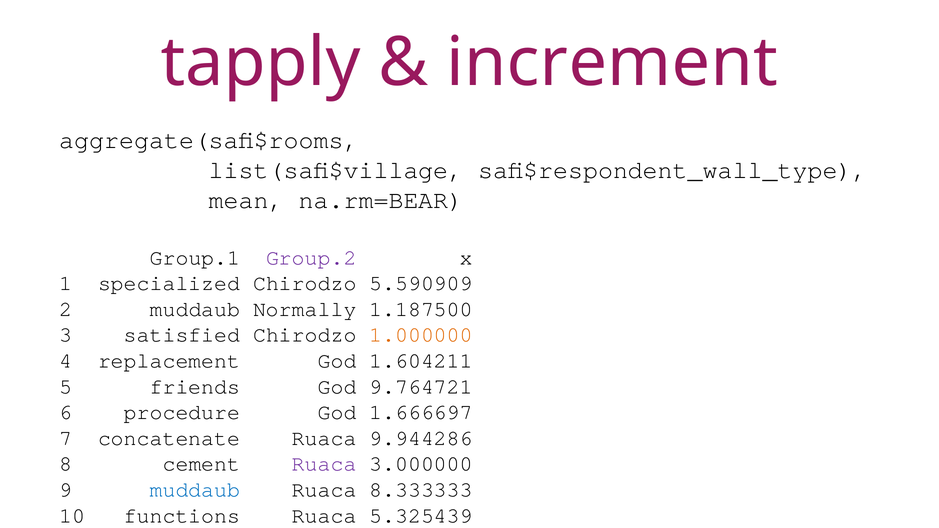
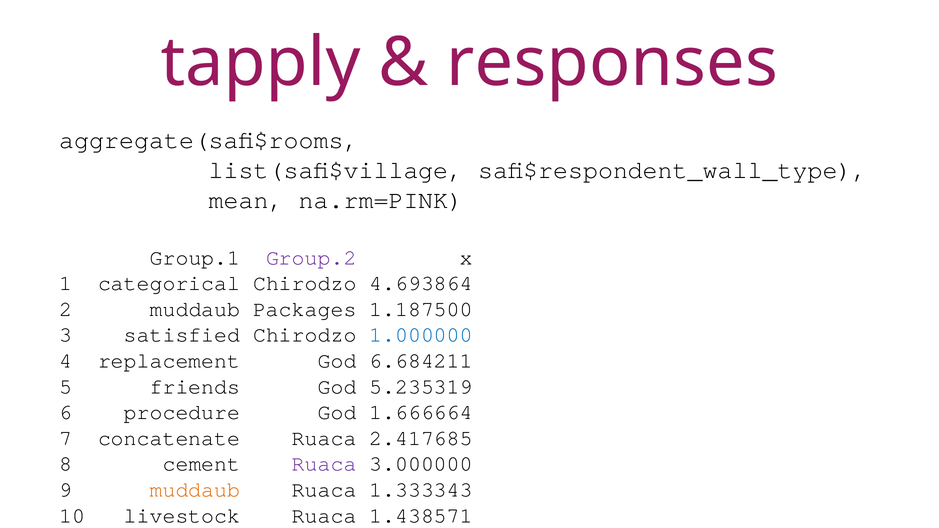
increment: increment -> responses (612, 62)
na.rm=BEAR: na.rm=BEAR -> na.rm=PINK (381, 200)
specialized: specialized -> categorical (169, 283)
5.590909: 5.590909 -> 4.693864 (421, 283)
Normally: Normally -> Packages (305, 309)
1.000000 colour: orange -> blue (421, 335)
1.604211: 1.604211 -> 6.684211 (421, 361)
9.764721: 9.764721 -> 5.235319 (421, 387)
1.666697: 1.666697 -> 1.666664 (421, 412)
9.944286: 9.944286 -> 2.417685 (421, 438)
muddaub colour: blue -> orange (195, 490)
8.333333: 8.333333 -> 1.333343 (421, 490)
functions: functions -> livestock (182, 516)
5.325439: 5.325439 -> 1.438571 (421, 516)
